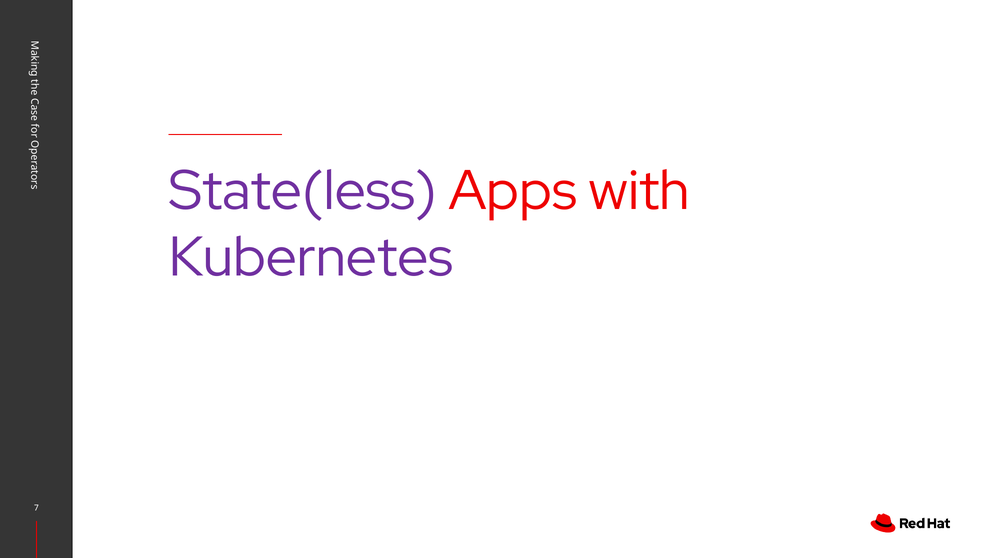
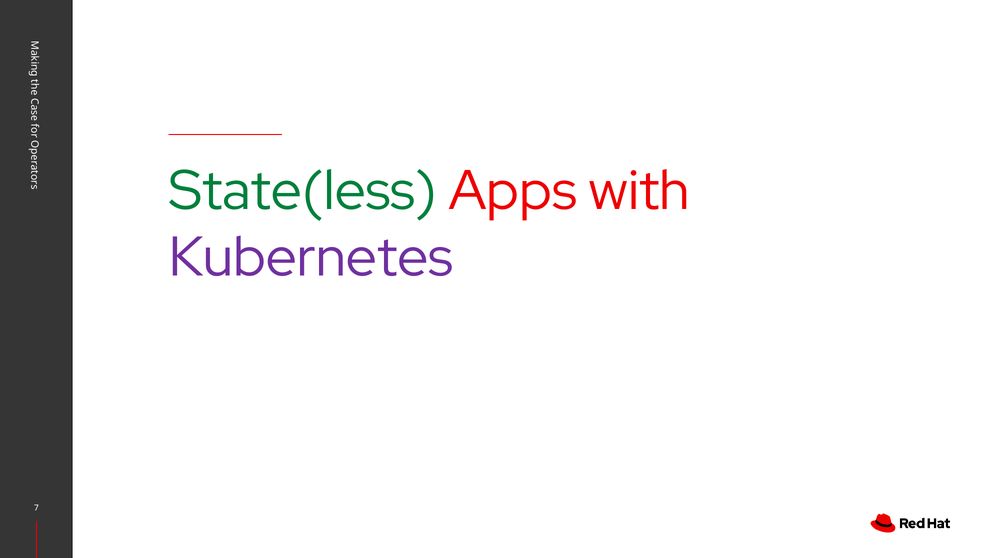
State(less colour: purple -> green (303, 190)
